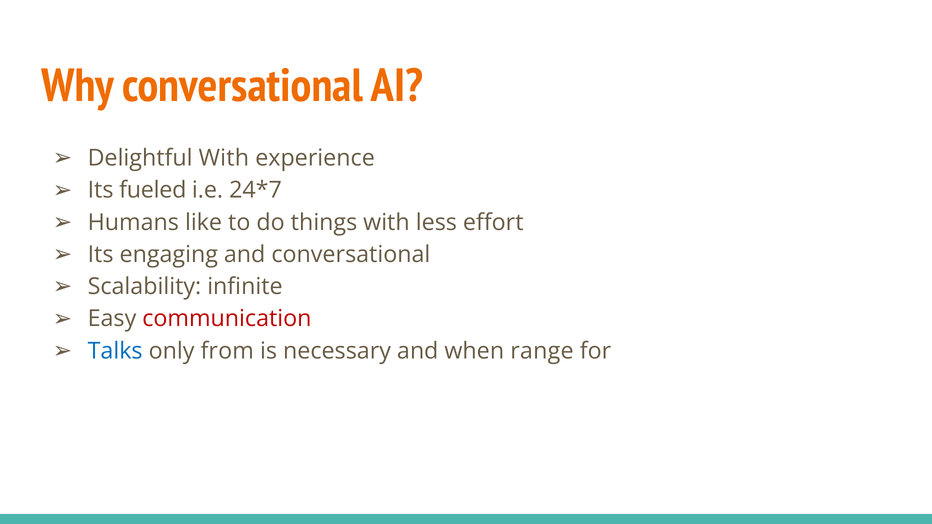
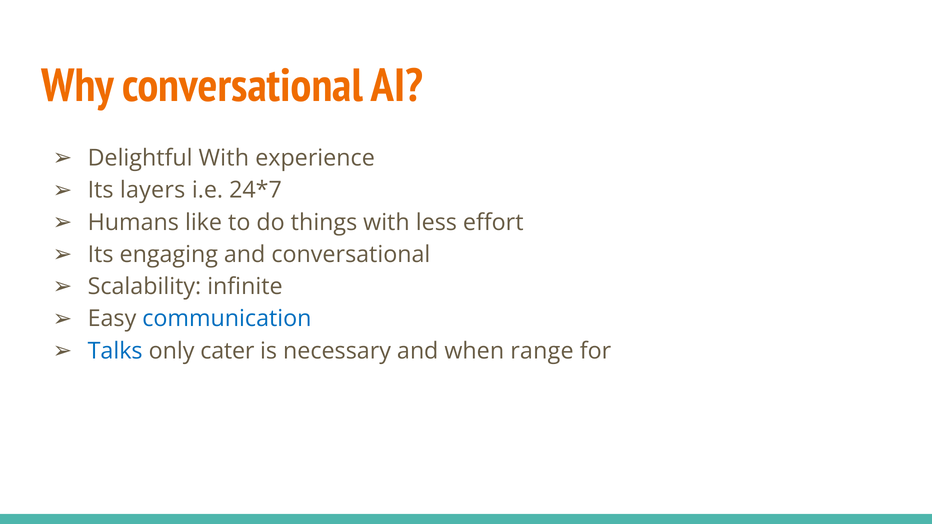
fueled: fueled -> layers (153, 190)
communication colour: red -> blue (227, 319)
from: from -> cater (227, 351)
